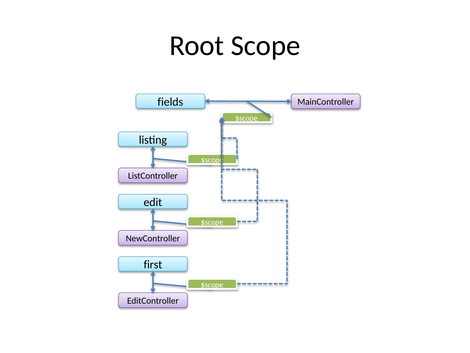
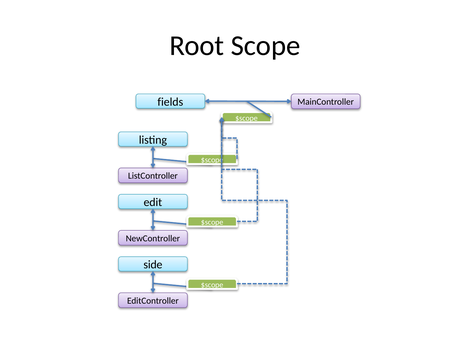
first: first -> side (153, 264)
